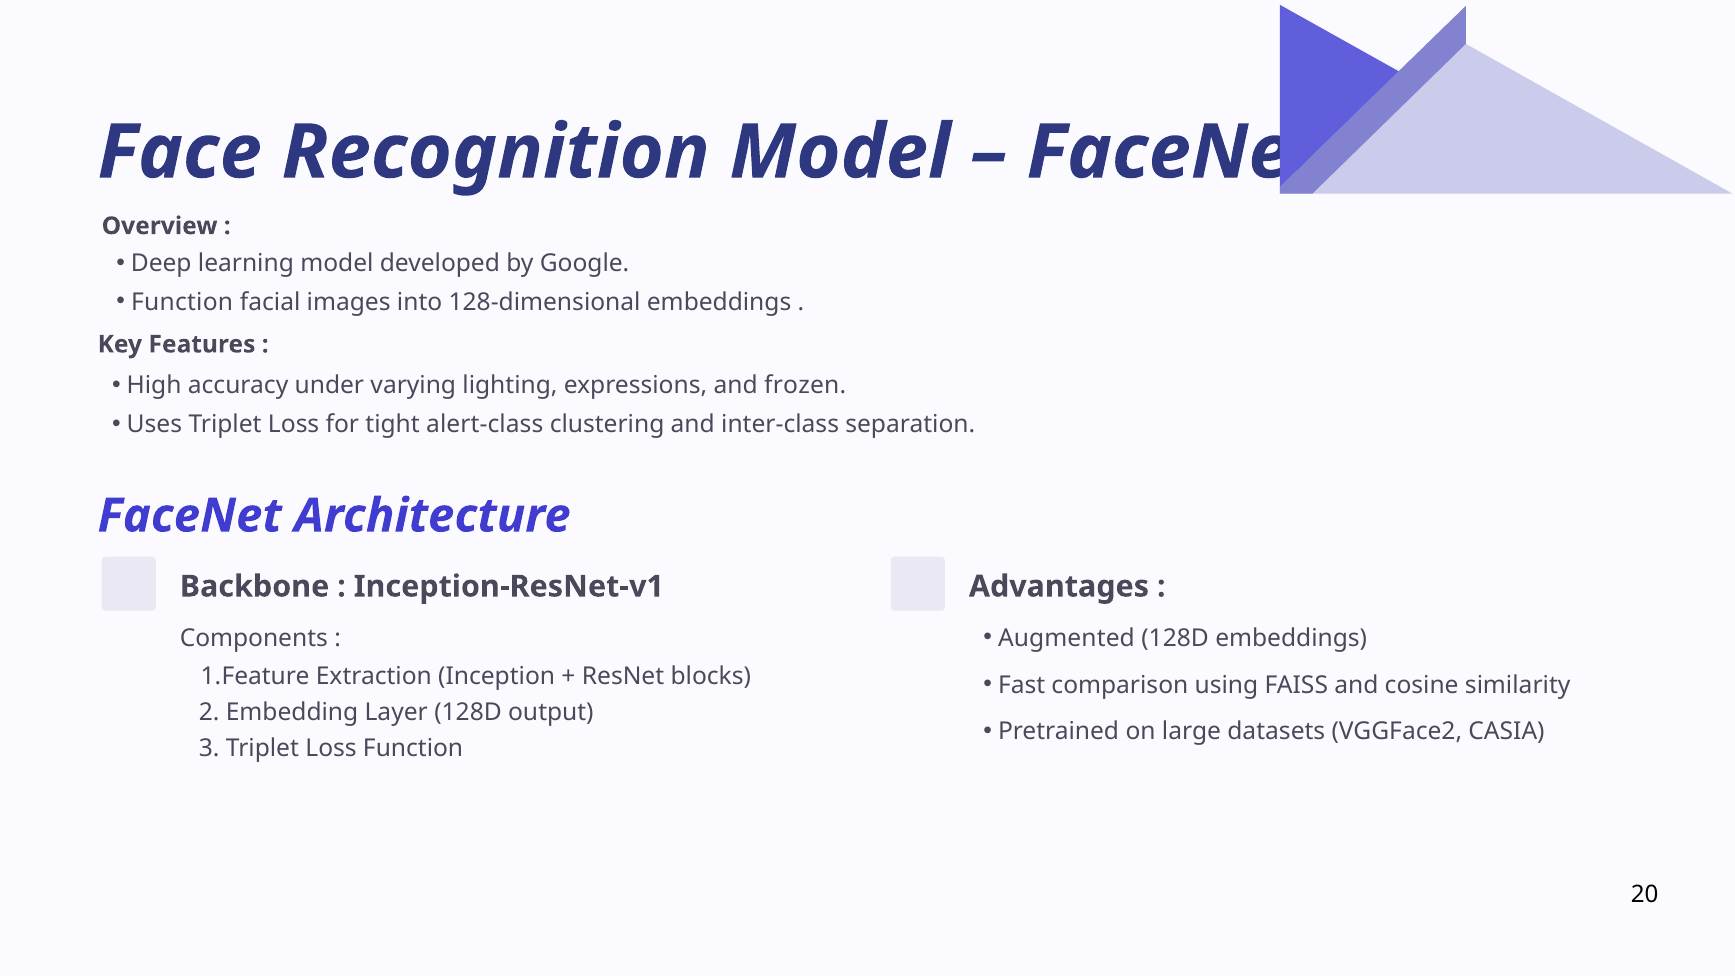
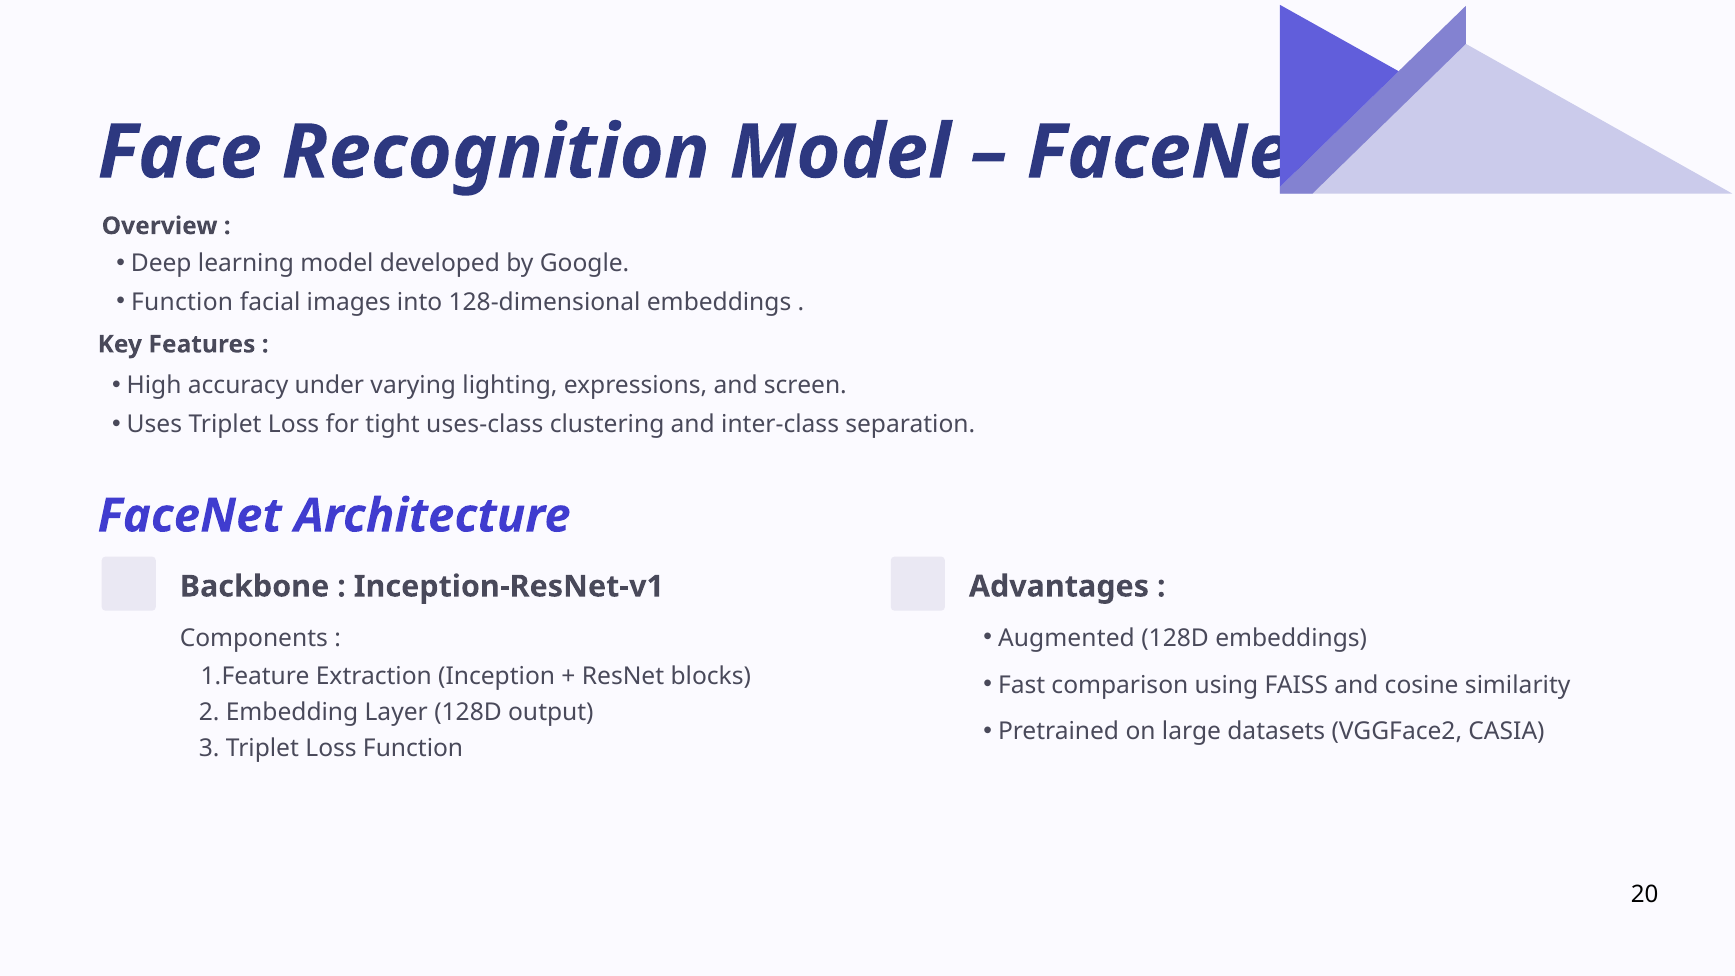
frozen: frozen -> screen (805, 386)
alert-class: alert-class -> uses-class (485, 424)
